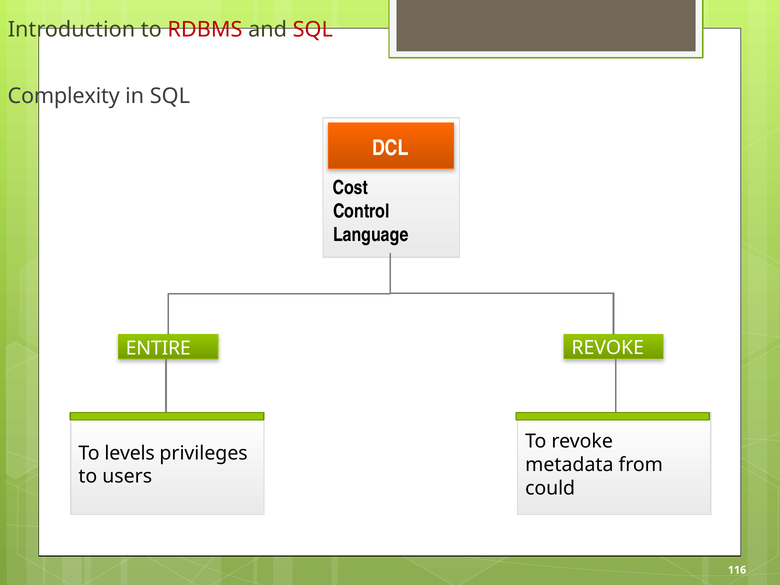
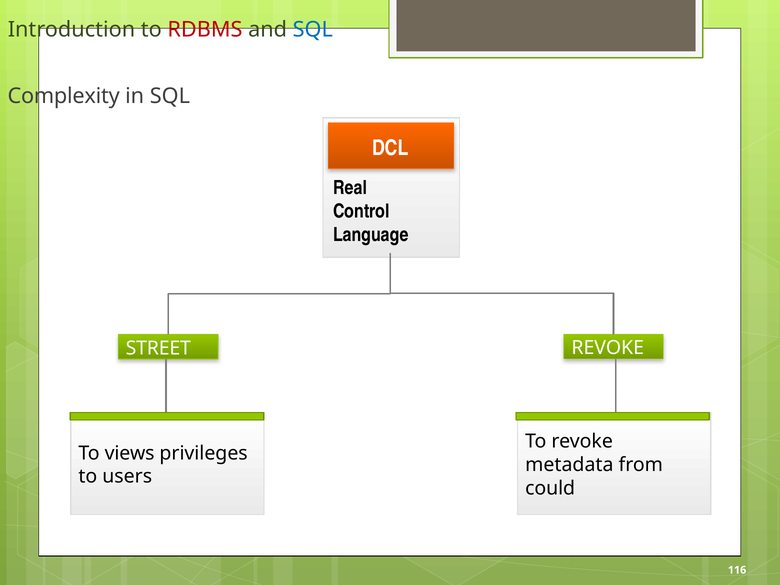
SQL colour: red -> blue (313, 30)
Cost: Cost -> Real (350, 188)
ENTIRE: ENTIRE -> STREET (158, 348)
levels: levels -> views (130, 453)
